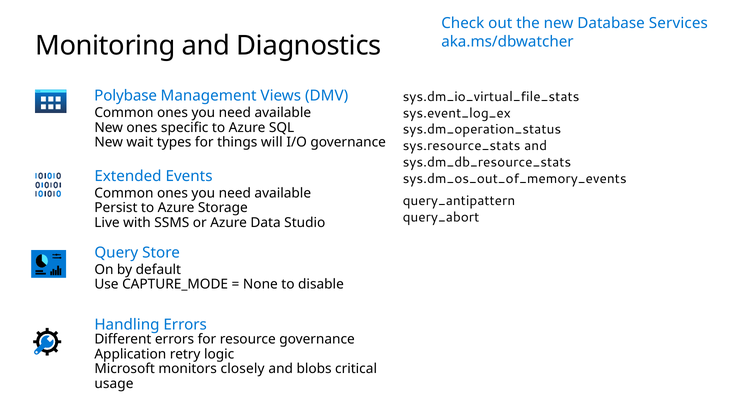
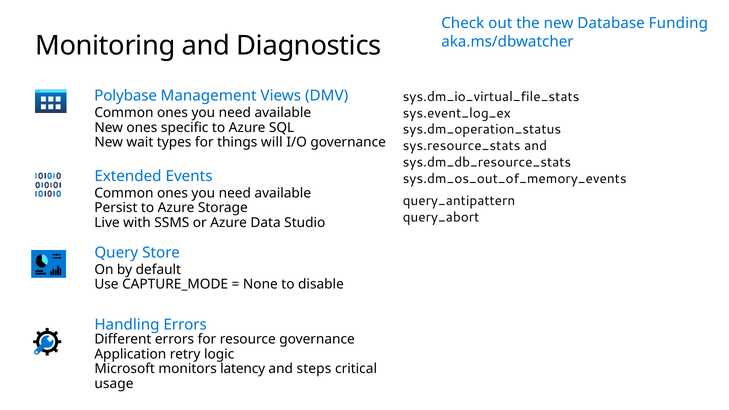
Services: Services -> Funding (678, 23)
closely: closely -> latency (243, 369)
blobs: blobs -> steps (314, 369)
